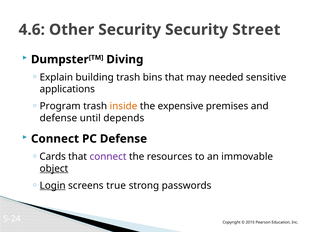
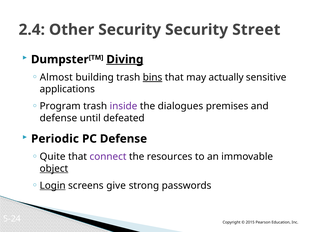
4.6: 4.6 -> 2.4 (32, 30)
Diving underline: none -> present (125, 60)
Explain: Explain -> Almost (56, 78)
bins underline: none -> present (153, 78)
needed: needed -> actually (226, 78)
inside colour: orange -> purple (123, 106)
expensive: expensive -> dialogues (180, 106)
depends: depends -> defeated (124, 118)
Connect: Connect -> Periodic (55, 139)
Cards: Cards -> Quite (53, 157)
true: true -> give (116, 186)
